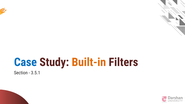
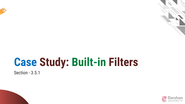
Built-in colour: orange -> green (89, 62)
